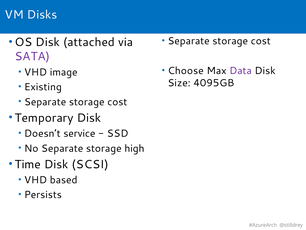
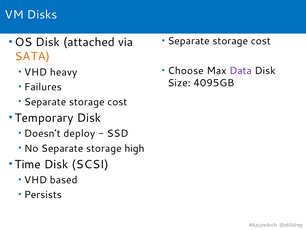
SATA colour: purple -> orange (32, 56)
image: image -> heavy (64, 72)
Existing: Existing -> Failures (43, 87)
service: service -> deploy (79, 133)
